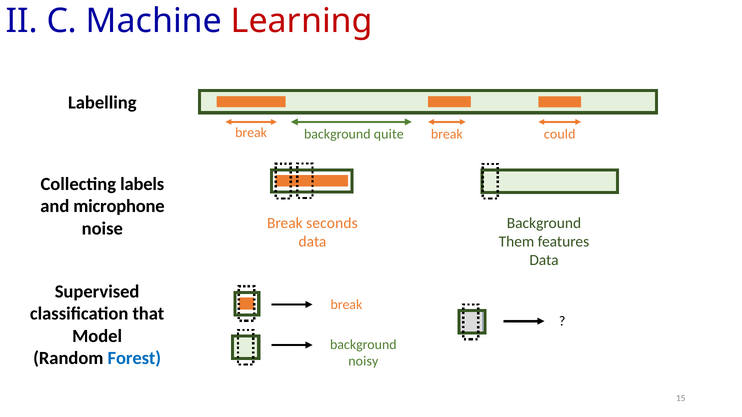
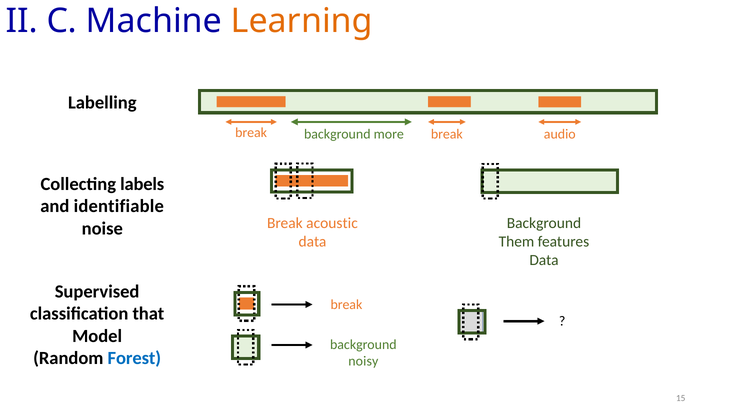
Learning colour: red -> orange (302, 21)
could: could -> audio (560, 134)
quite: quite -> more (389, 134)
microphone: microphone -> identifiable (119, 206)
seconds: seconds -> acoustic (332, 223)
